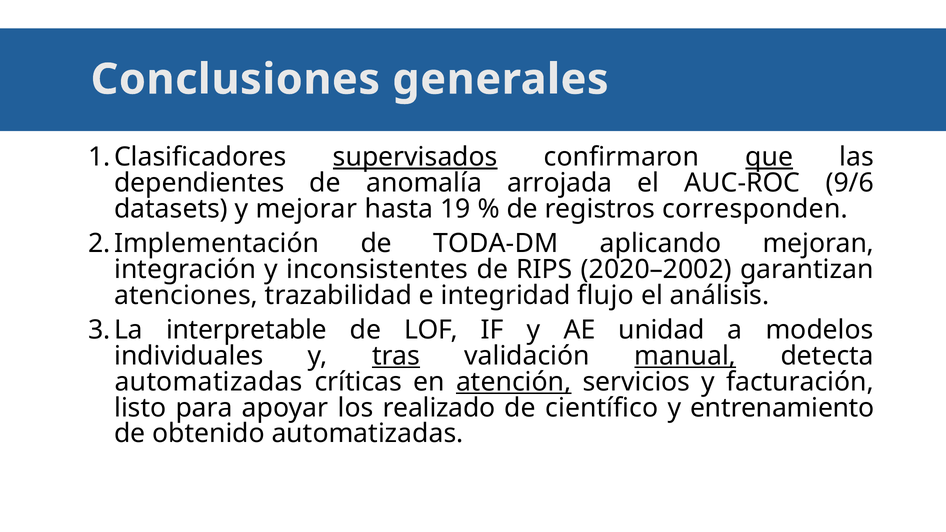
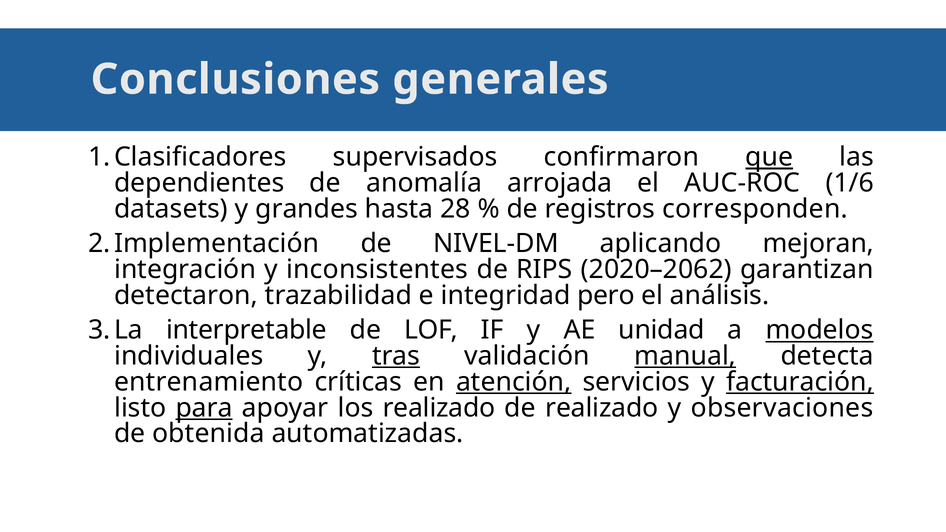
supervisados underline: present -> none (415, 157)
9/6: 9/6 -> 1/6 (850, 183)
mejorar: mejorar -> grandes (307, 209)
19: 19 -> 28 (456, 209)
TODA-DM: TODA-DM -> NIVEL-DM (496, 244)
2020–2002: 2020–2002 -> 2020–2062 (656, 270)
atenciones: atenciones -> detectaron (186, 295)
flujo: flujo -> pero (606, 295)
modelos underline: none -> present (820, 330)
automatizadas: automatizadas -> entrenamiento (209, 382)
facturación underline: none -> present (800, 382)
para underline: none -> present (204, 408)
de científico: científico -> realizado (602, 408)
entrenamiento: entrenamiento -> observaciones (782, 408)
obtenido: obtenido -> obtenida (208, 434)
